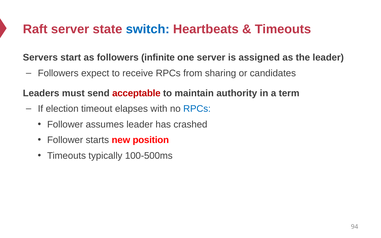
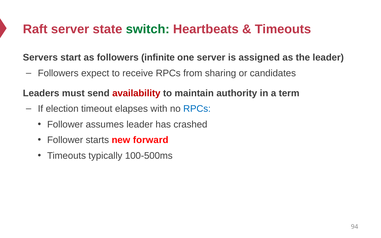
switch colour: blue -> green (148, 29)
acceptable: acceptable -> availability (136, 93)
position: position -> forward (151, 140)
